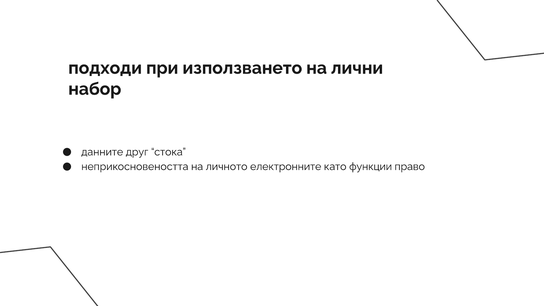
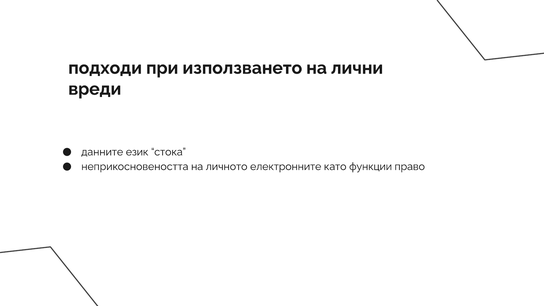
набор: набор -> вреди (95, 89)
друг: друг -> език (137, 152)
